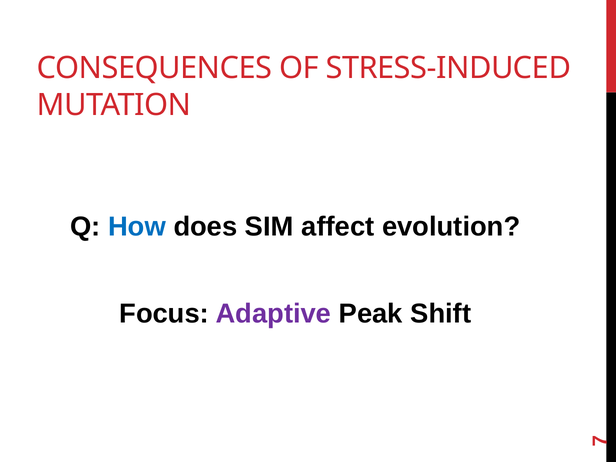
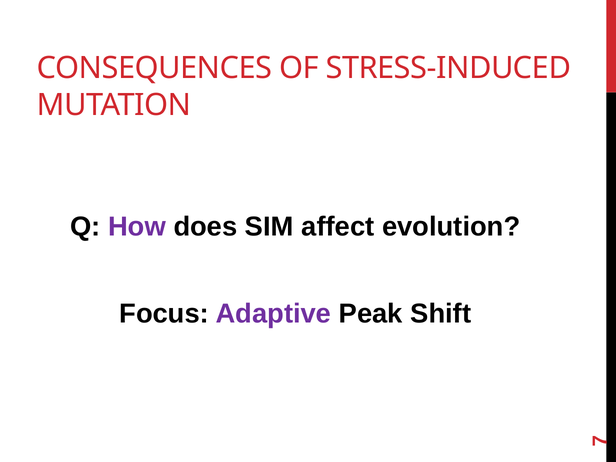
How colour: blue -> purple (137, 227)
